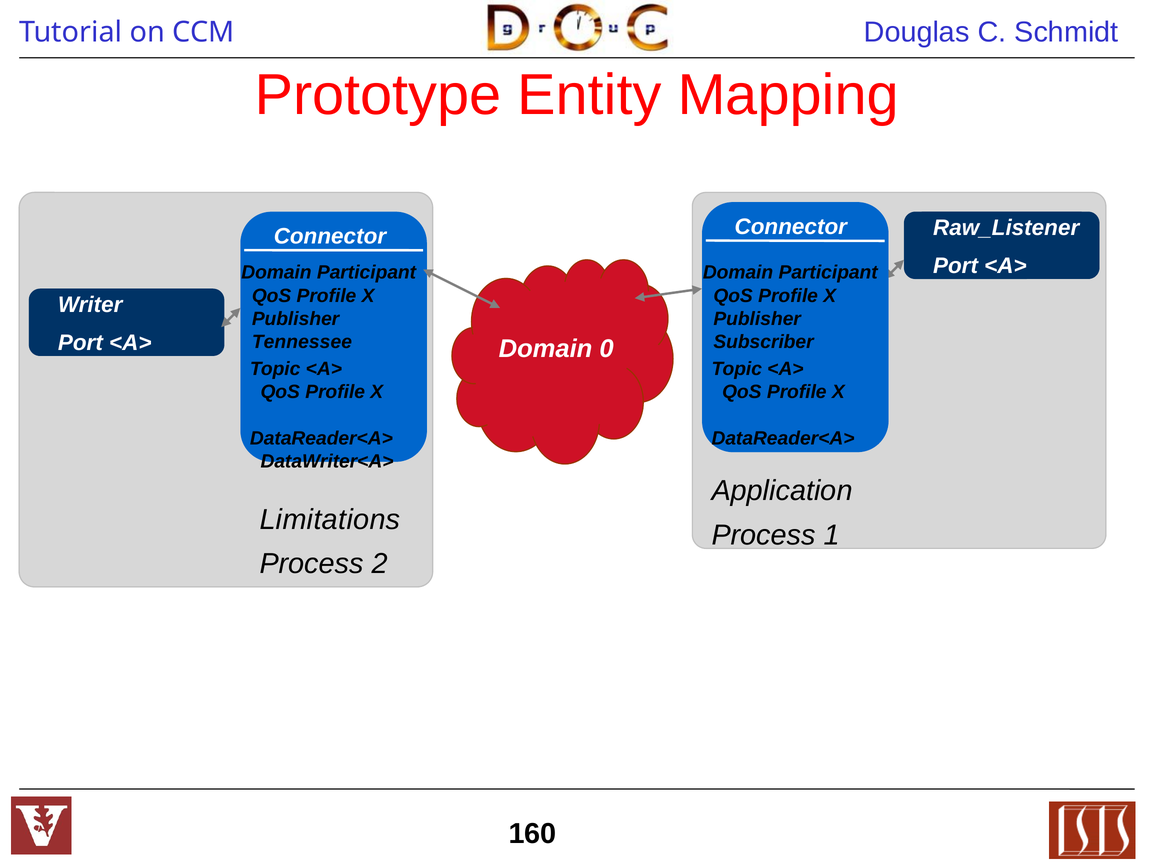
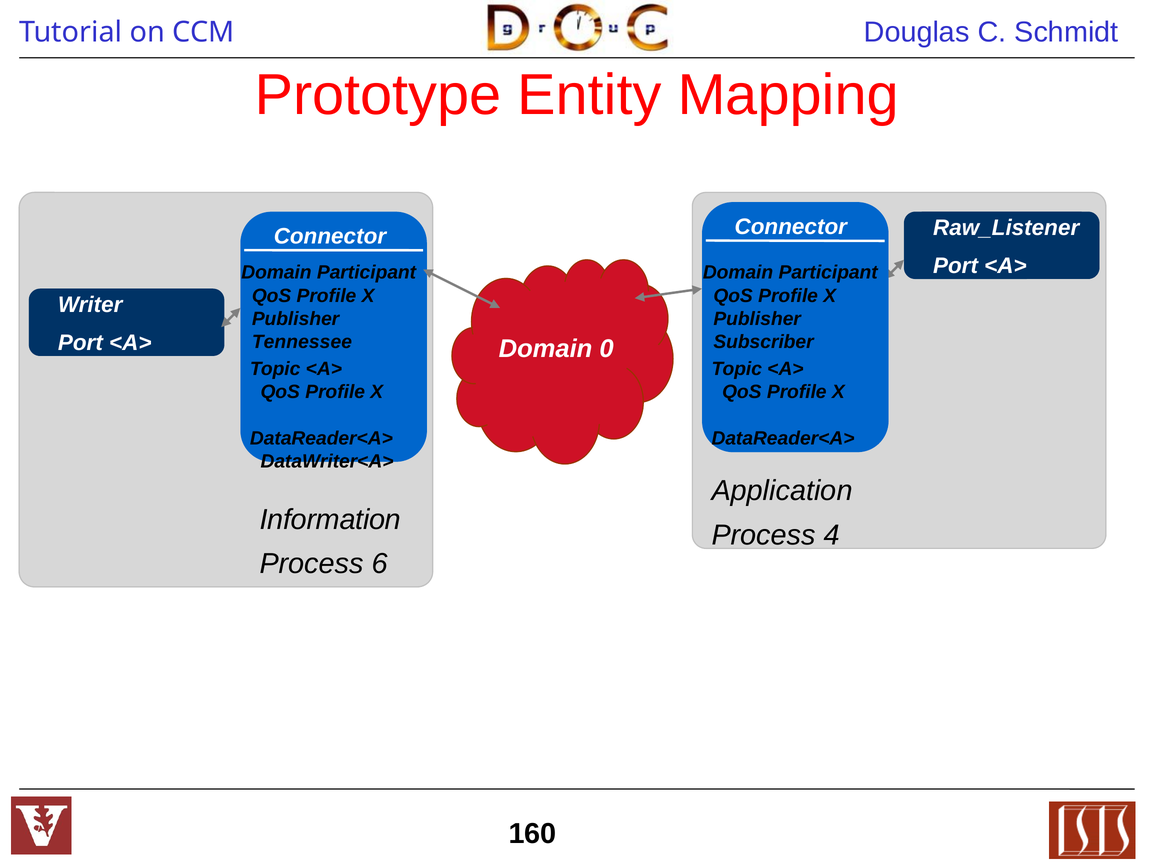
Limitations: Limitations -> Information (330, 519)
1: 1 -> 4 (832, 535)
2: 2 -> 6 (380, 564)
